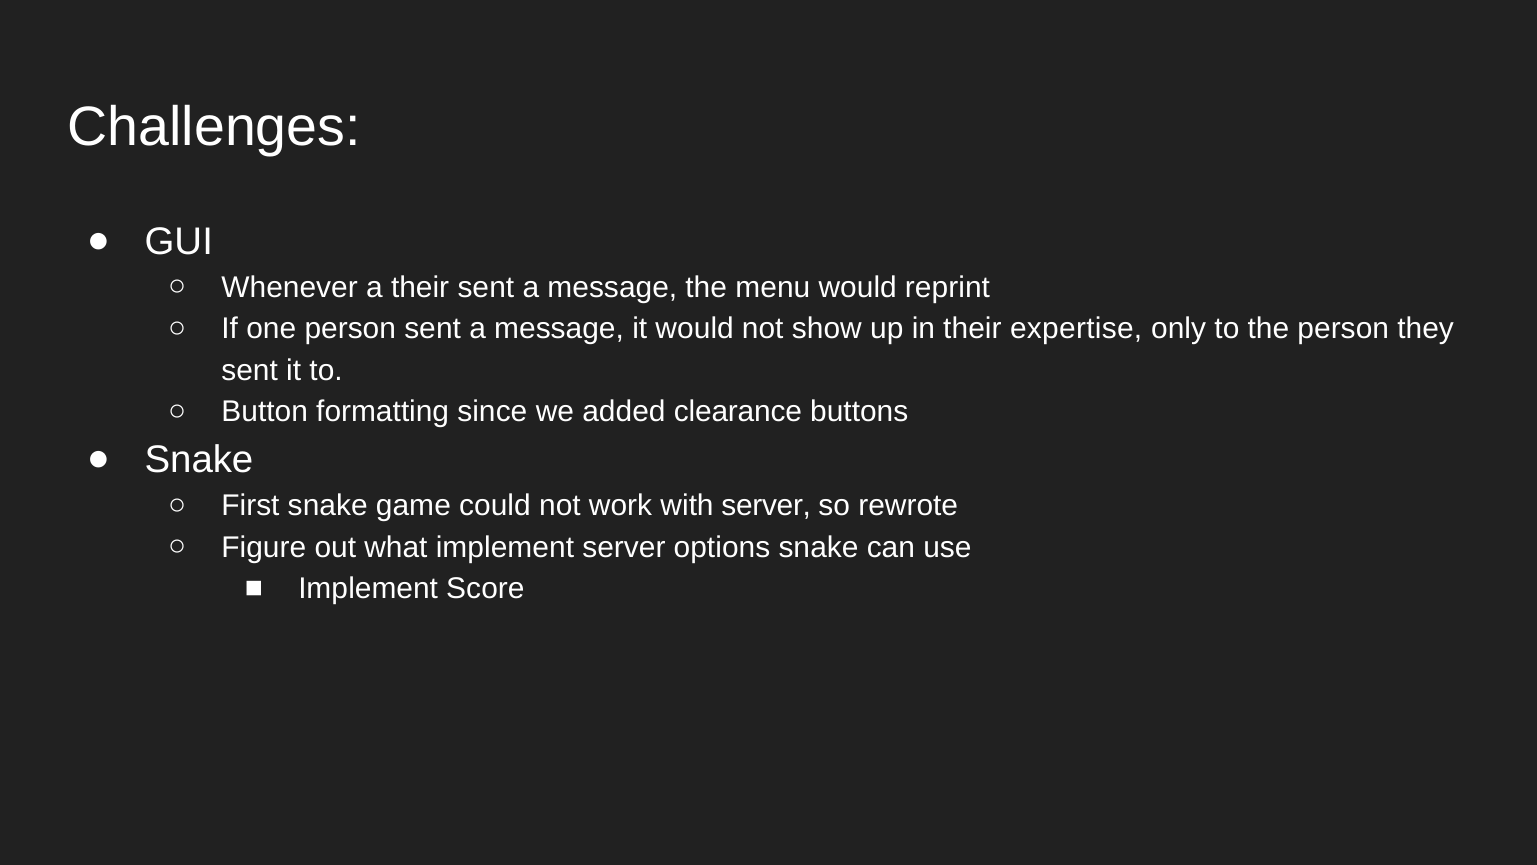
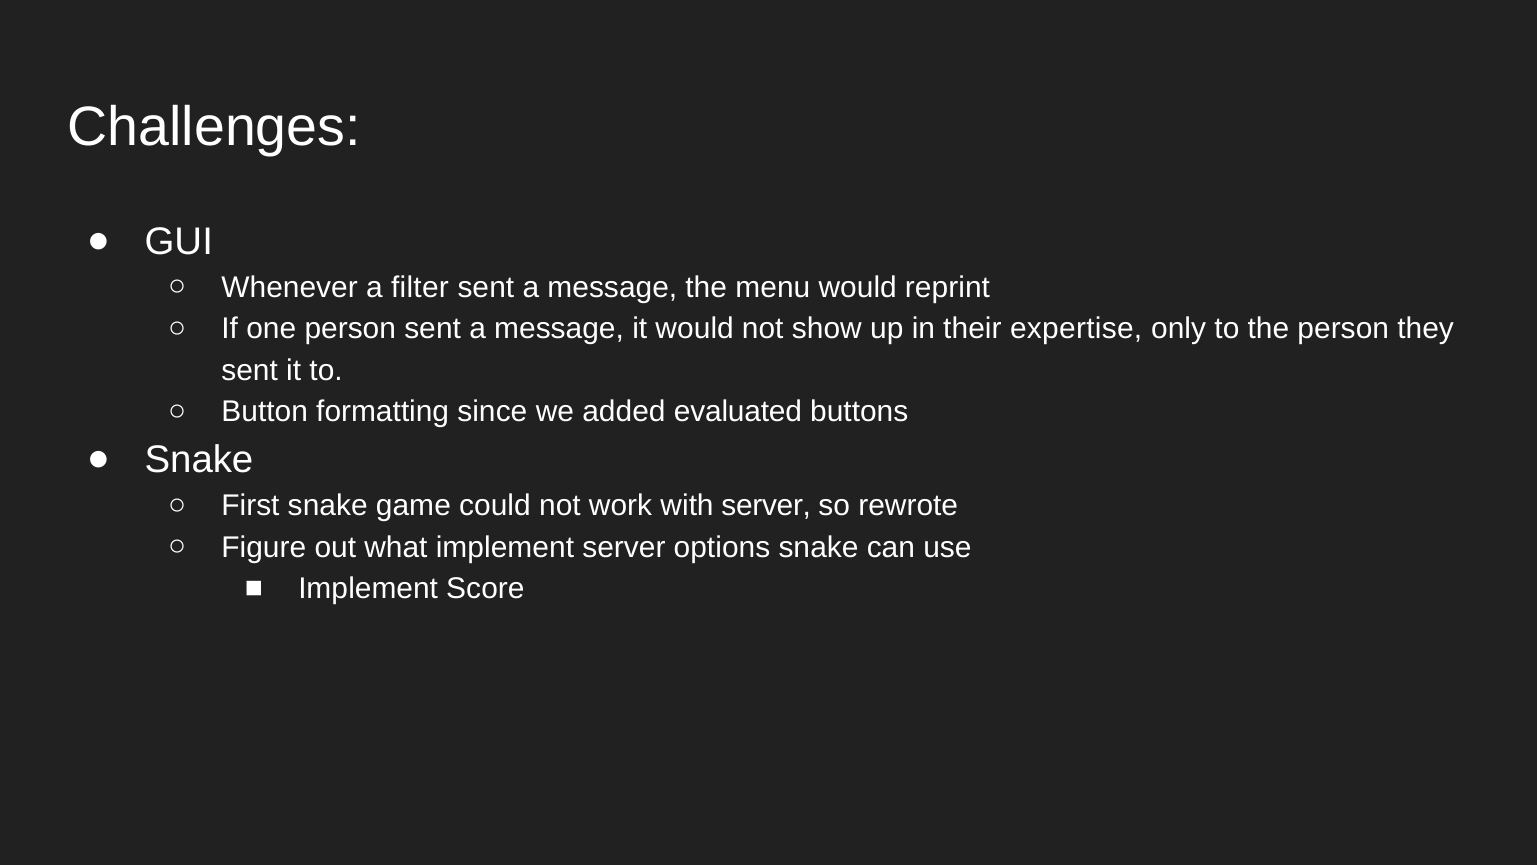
a their: their -> filter (420, 288)
clearance: clearance -> evaluated (738, 412)
